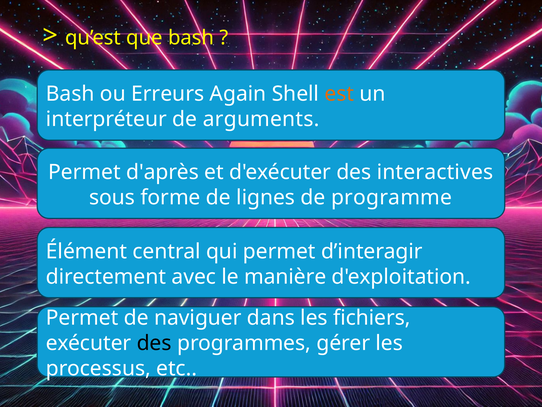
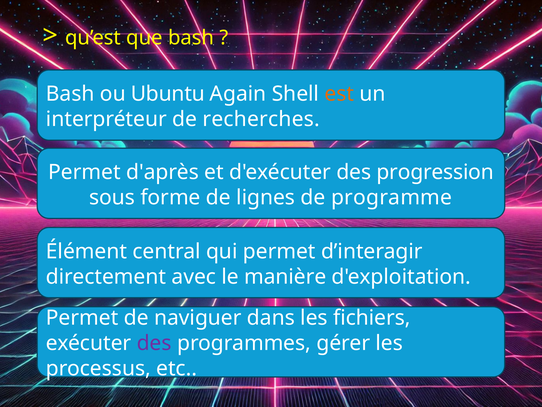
Erreurs: Erreurs -> Ubuntu (168, 94)
arguments: arguments -> recherches (261, 119)
interactives: interactives -> progression (435, 172)
des colour: black -> purple (154, 343)
